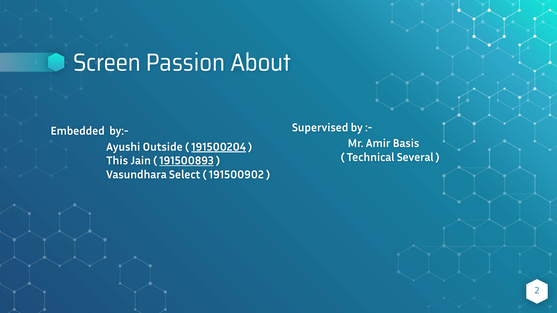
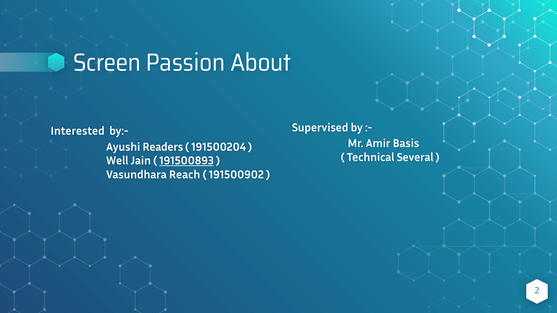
Embedded: Embedded -> Interested (78, 131)
Outside: Outside -> Readers (163, 147)
191500204 underline: present -> none (219, 147)
This: This -> Well (117, 161)
Select: Select -> Reach (185, 175)
